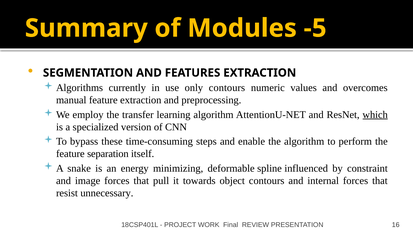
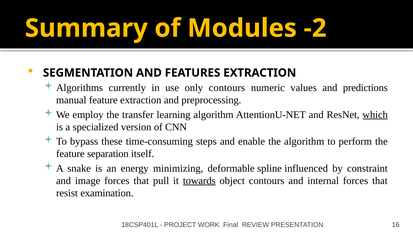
-5: -5 -> -2 (315, 28)
overcomes: overcomes -> predictions (365, 88)
towards underline: none -> present (199, 181)
unnecessary: unnecessary -> examination (107, 193)
